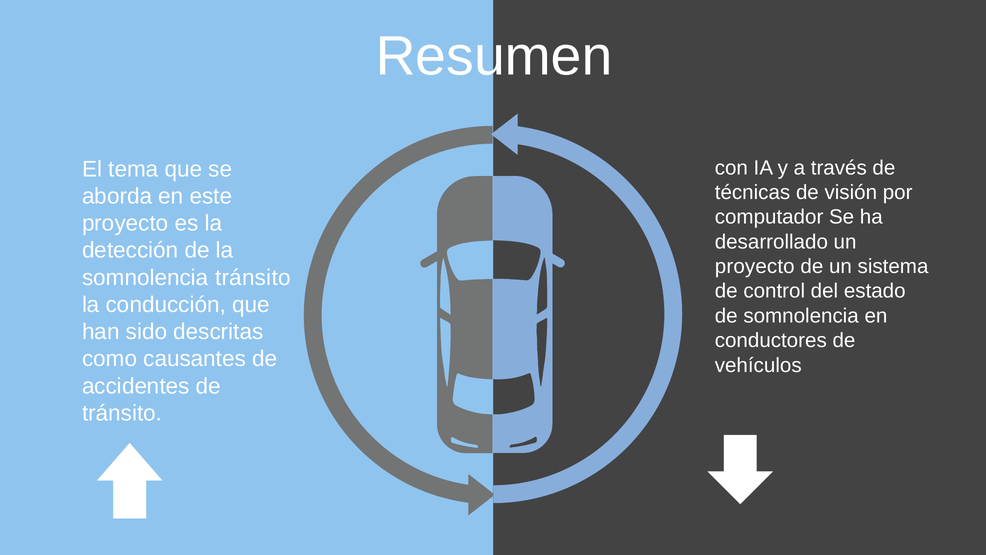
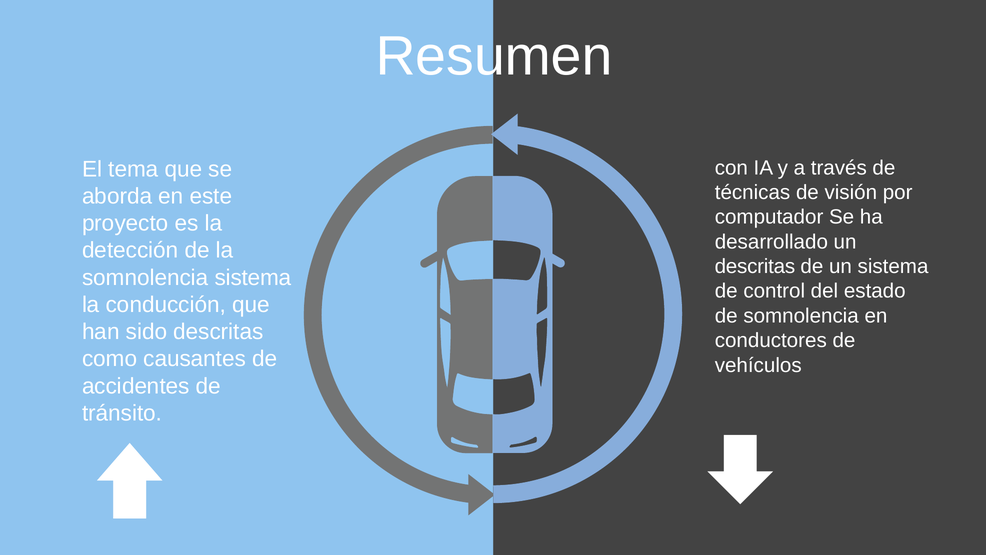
proyecto: proyecto -> descritas (755, 266)
somnolencia tránsito: tránsito -> sistema (253, 277)
